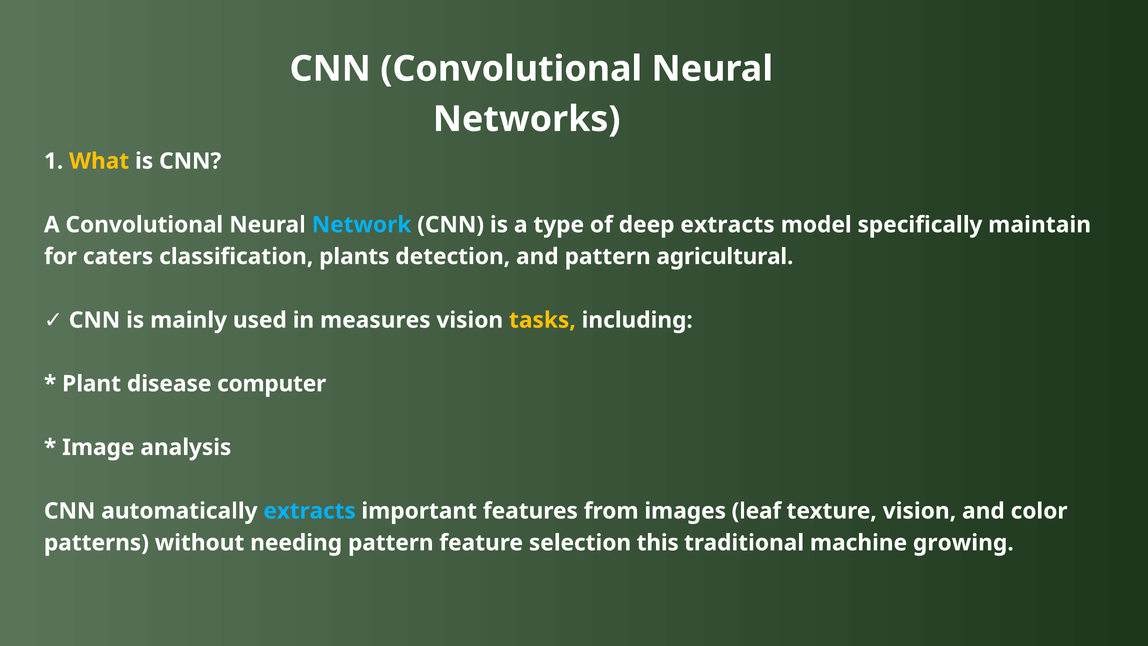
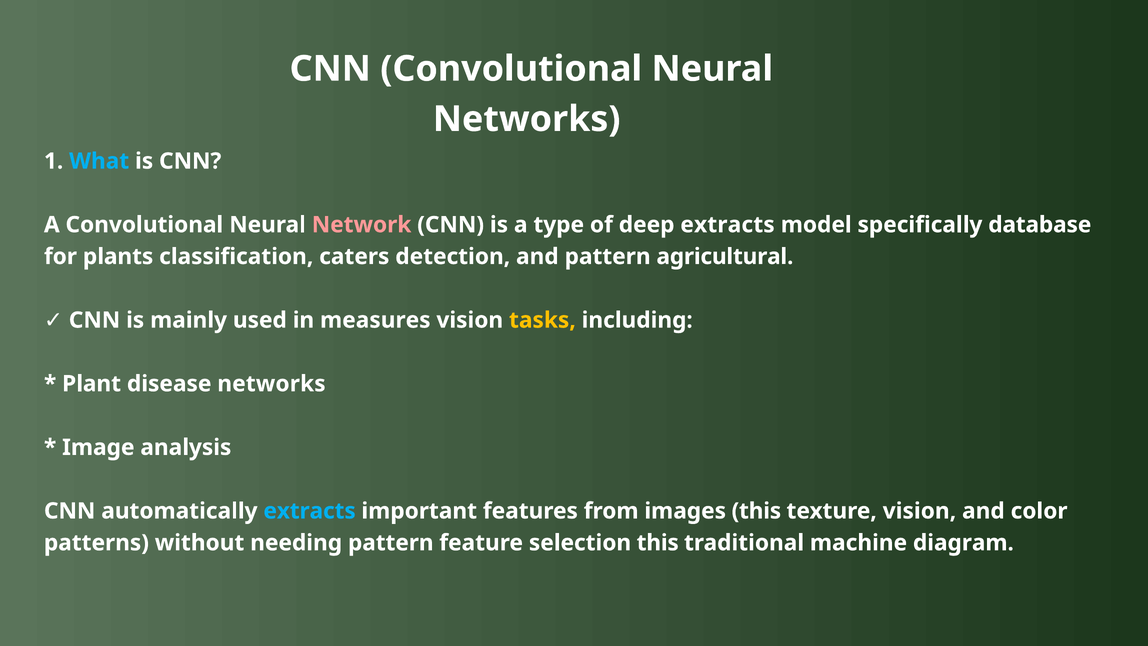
What colour: yellow -> light blue (99, 161)
Network colour: light blue -> pink (362, 225)
maintain: maintain -> database (1040, 225)
caters: caters -> plants (118, 256)
plants: plants -> caters (354, 256)
disease computer: computer -> networks (271, 384)
images leaf: leaf -> this (756, 511)
growing: growing -> diagram (963, 543)
